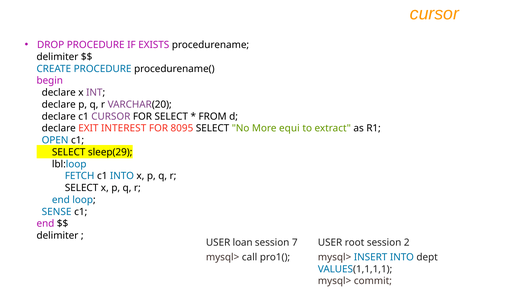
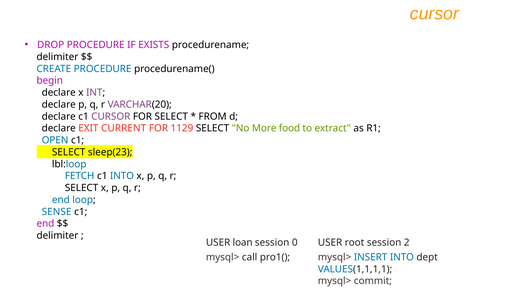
INTEREST: INTEREST -> CURRENT (124, 128)
8095: 8095 -> 1129 (182, 128)
equi: equi -> food (289, 128)
sleep(29: sleep(29 -> sleep(23 (110, 152)
7: 7 -> 0 (295, 242)
